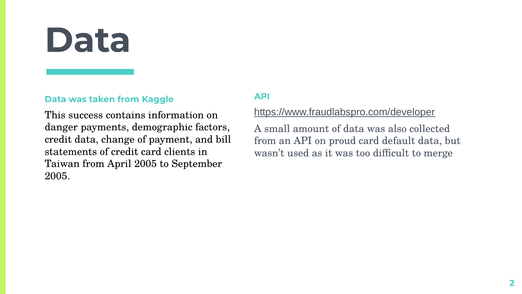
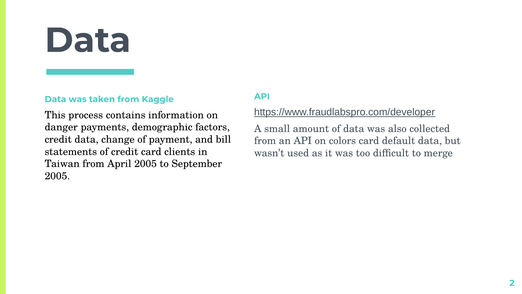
success: success -> process (86, 115)
proud: proud -> colors (342, 141)
